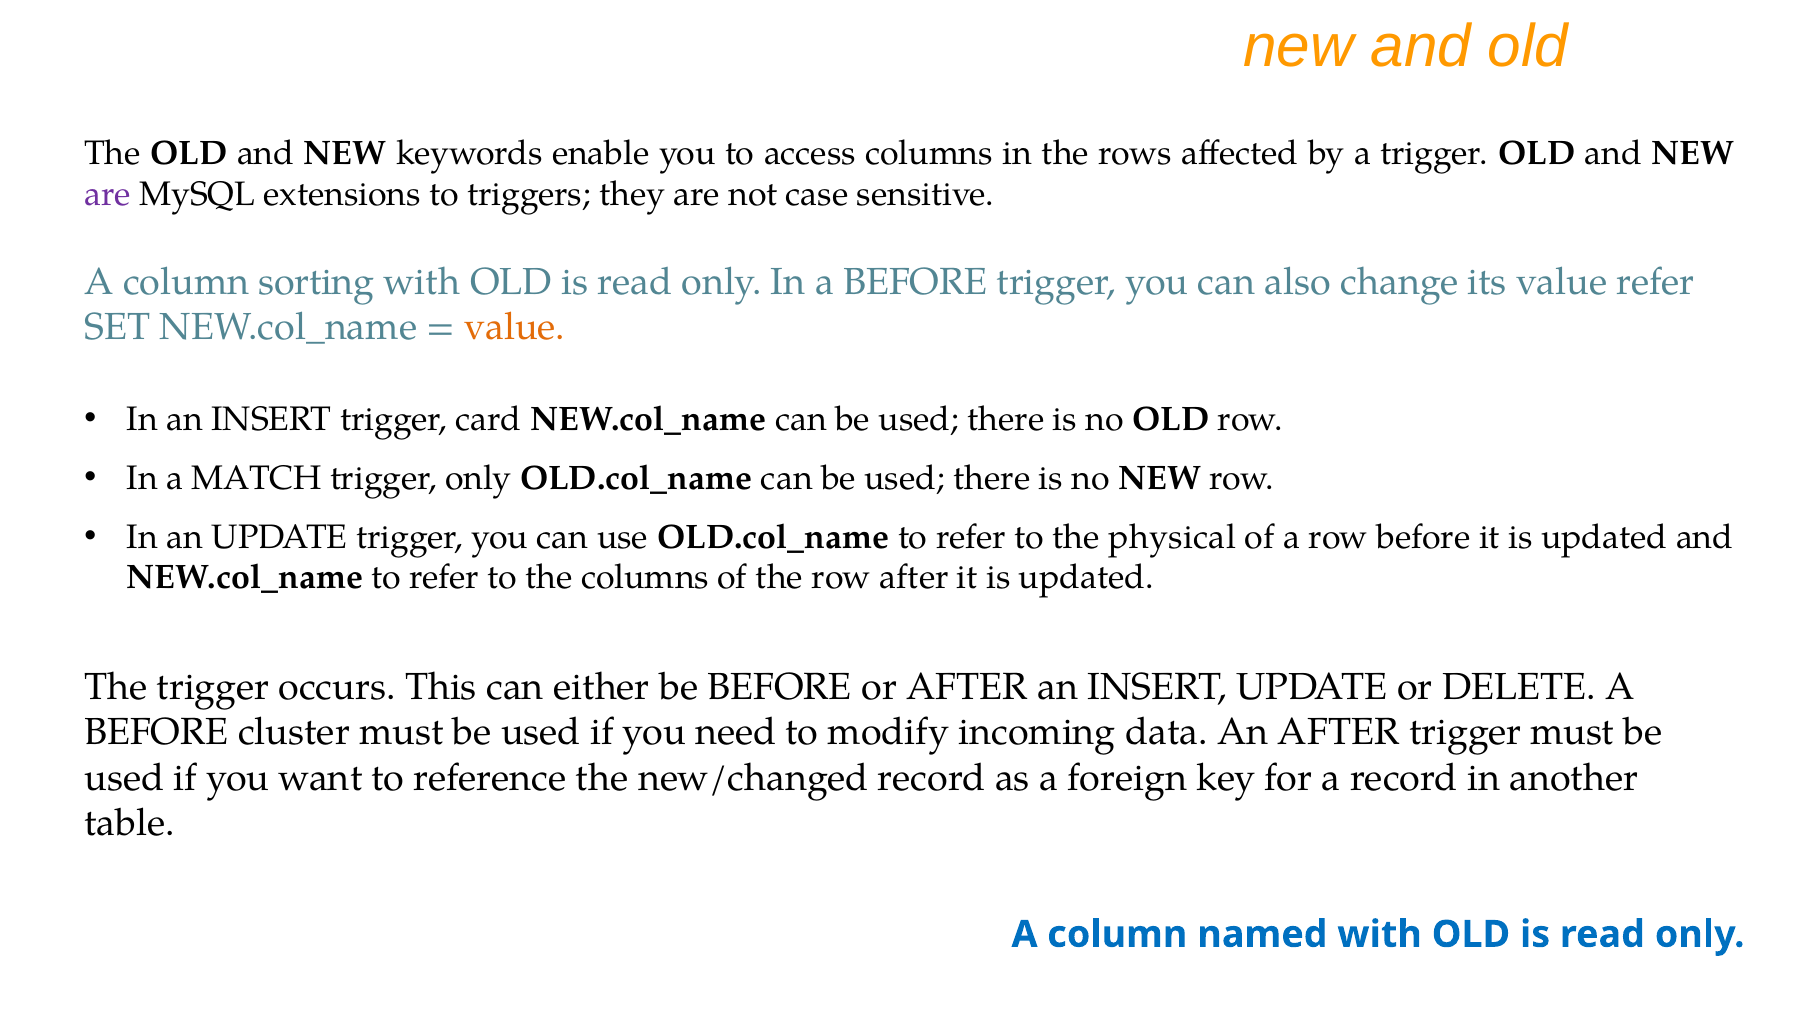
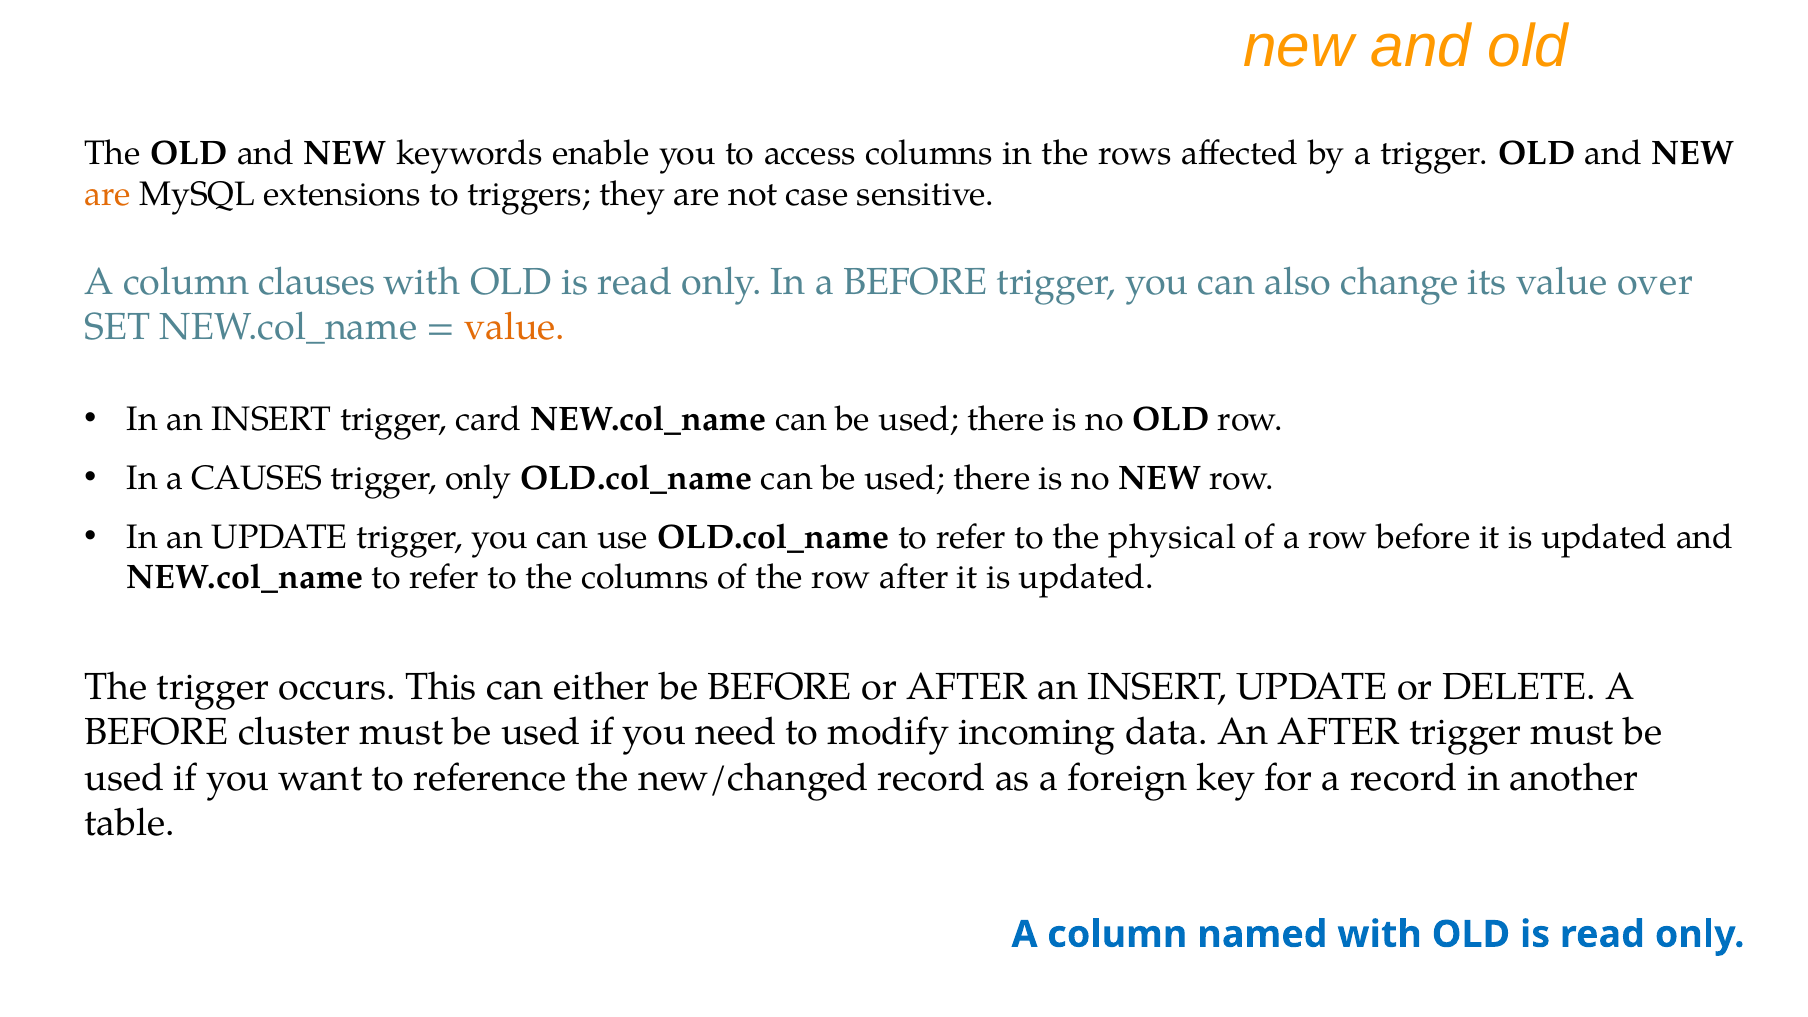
are colour: purple -> orange (108, 194)
sorting: sorting -> clauses (317, 282)
value refer: refer -> over (1655, 282)
MATCH: MATCH -> CAUSES (257, 478)
